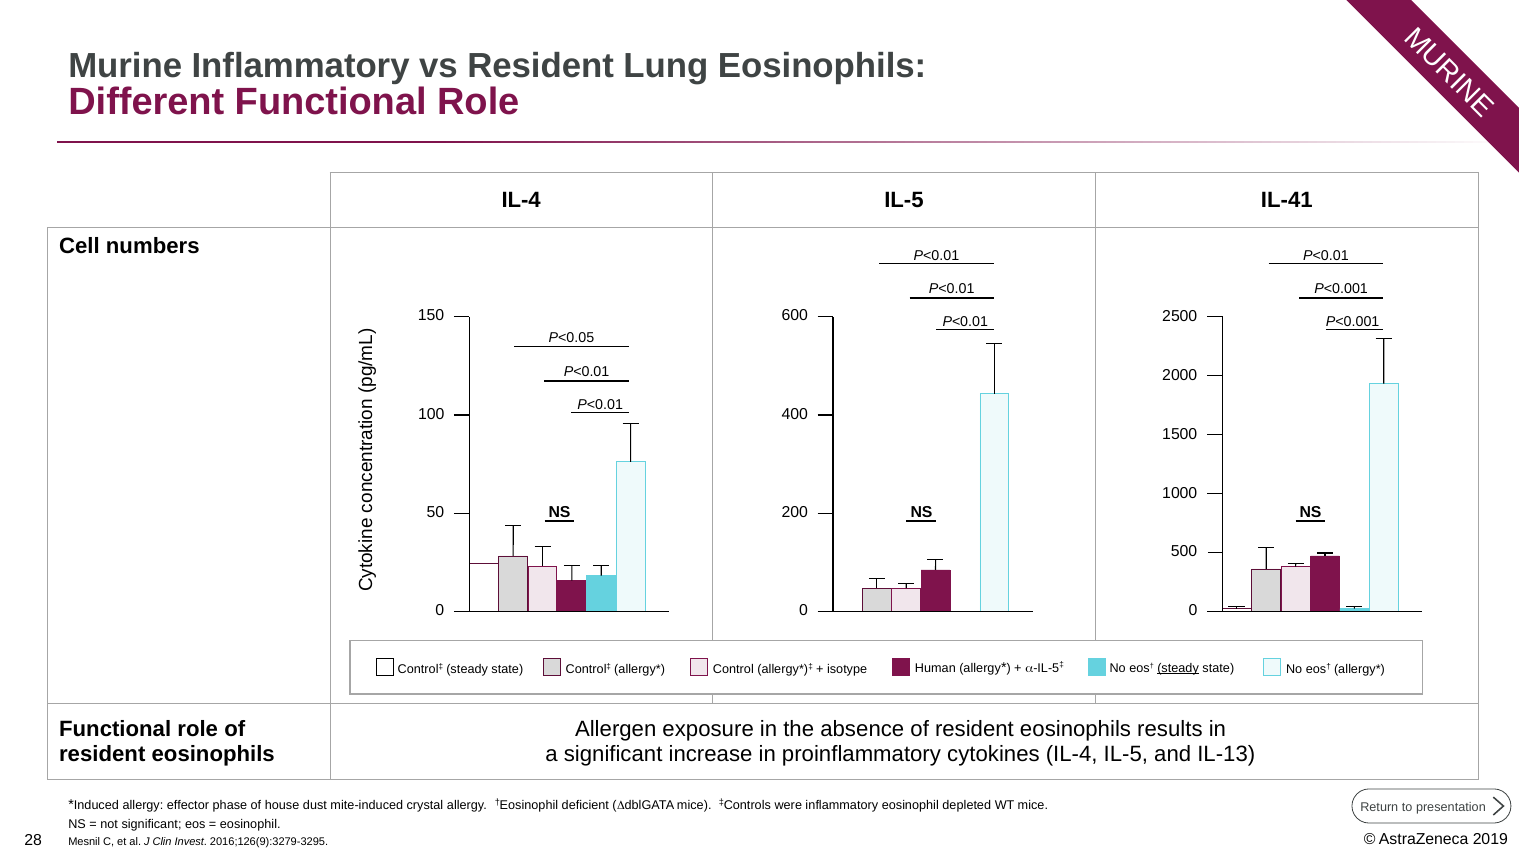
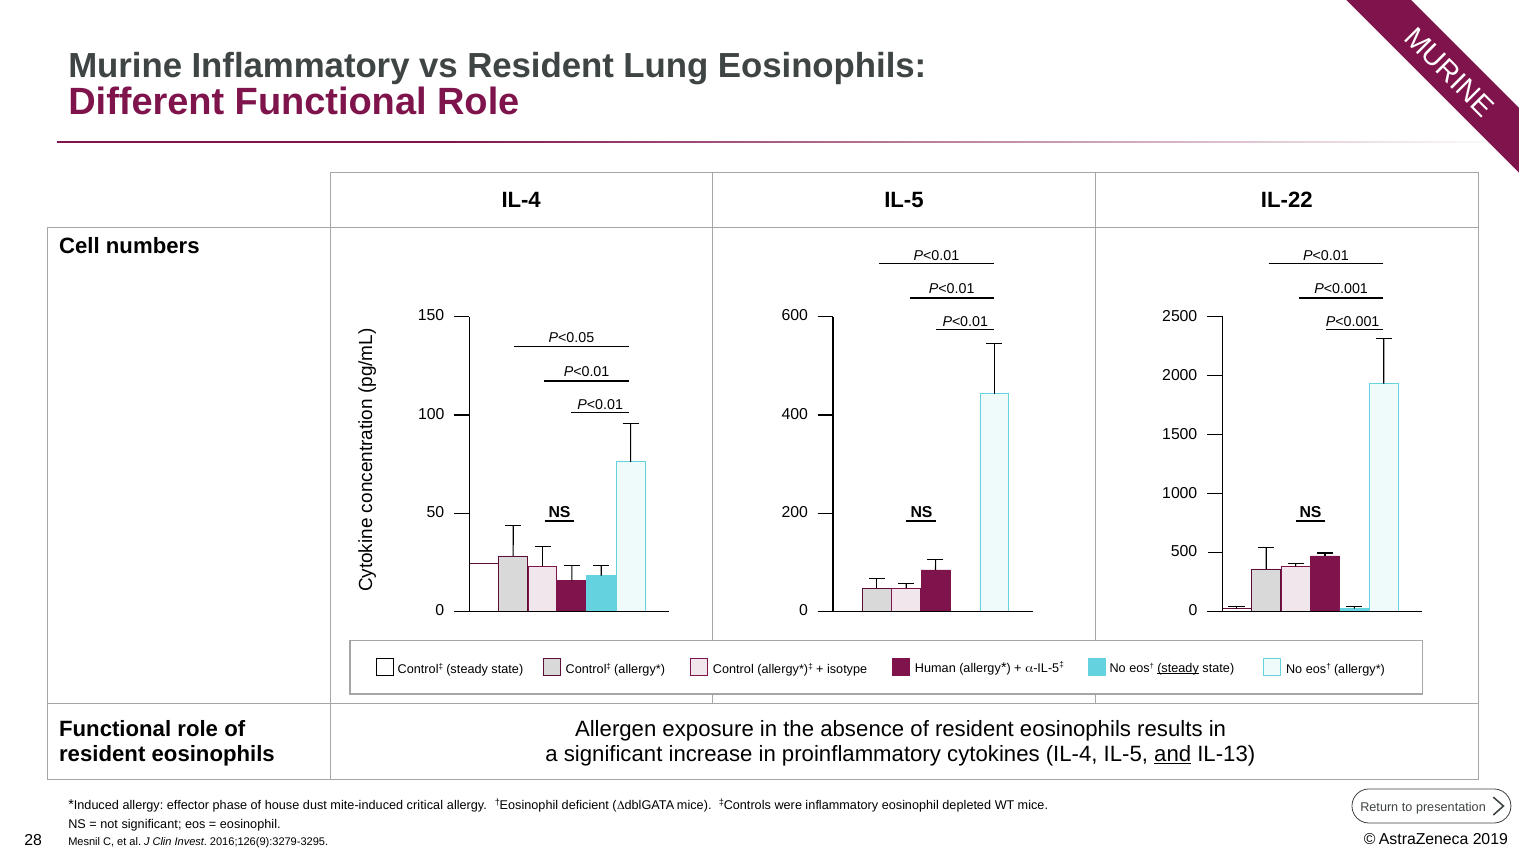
IL-41: IL-41 -> IL-22 (1287, 200)
and underline: none -> present (1173, 755)
crystal: crystal -> critical (425, 806)
